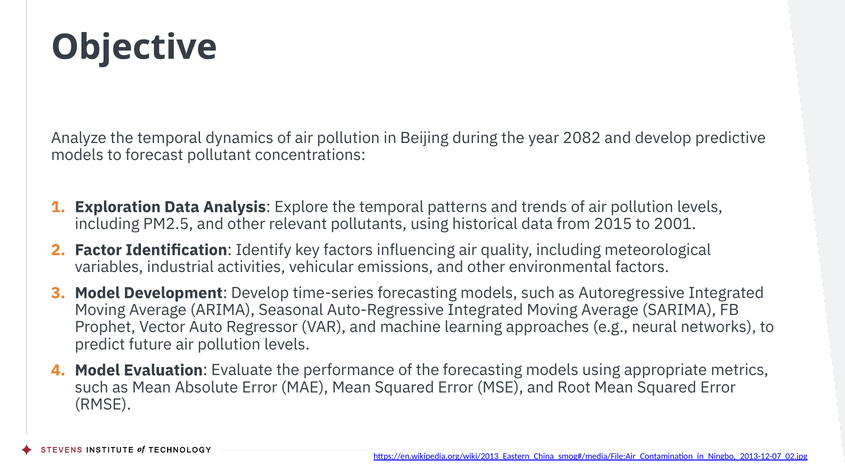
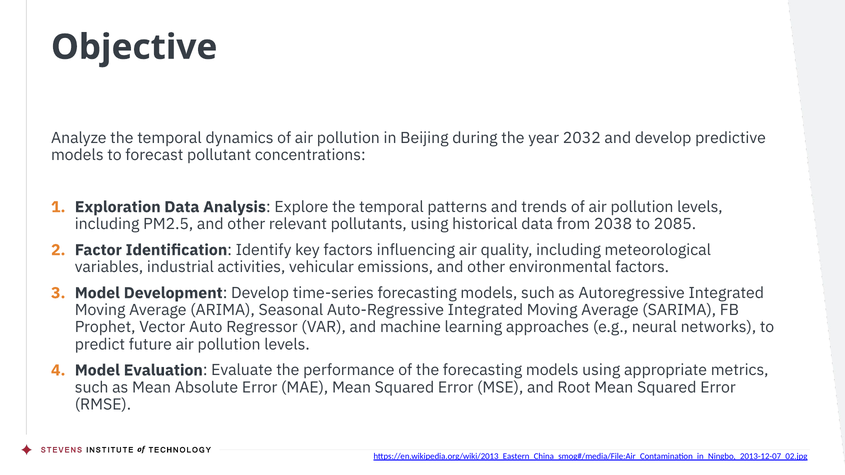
2082: 2082 -> 2032 (582, 138)
2015: 2015 -> 2038 (613, 224)
2001: 2001 -> 2085 (675, 224)
